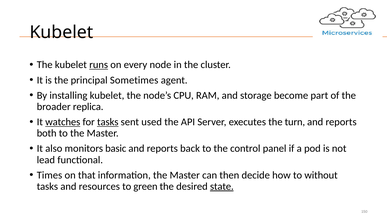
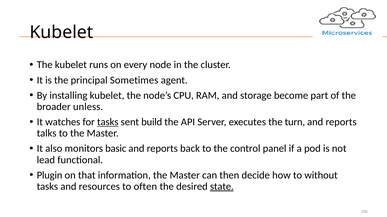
runs underline: present -> none (99, 65)
replica: replica -> unless (88, 107)
watches underline: present -> none (63, 122)
used: used -> build (152, 122)
both: both -> talks (47, 134)
Times: Times -> Plugin (50, 176)
green: green -> often (145, 187)
